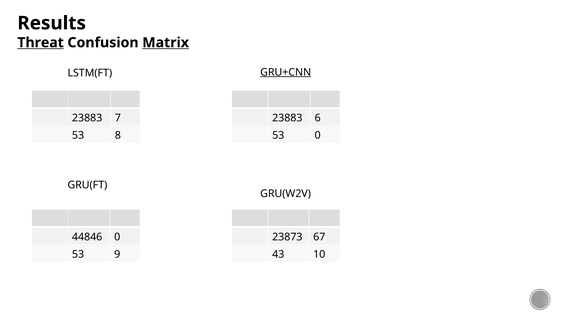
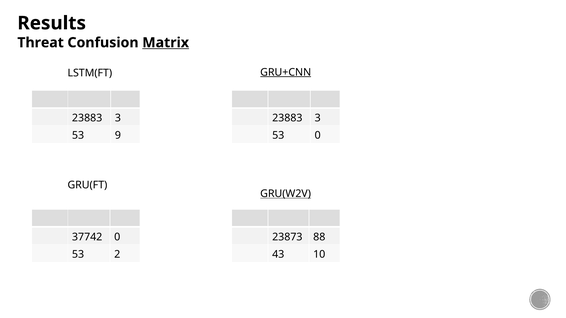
Threat underline: present -> none (41, 43)
7: 7 -> 3 (118, 118)
6: 6 -> 3 (318, 118)
8: 8 -> 9 (118, 136)
GRU(W2V underline: none -> present (286, 194)
44846: 44846 -> 37742 (87, 237)
67: 67 -> 88 (319, 237)
9: 9 -> 2 (117, 255)
